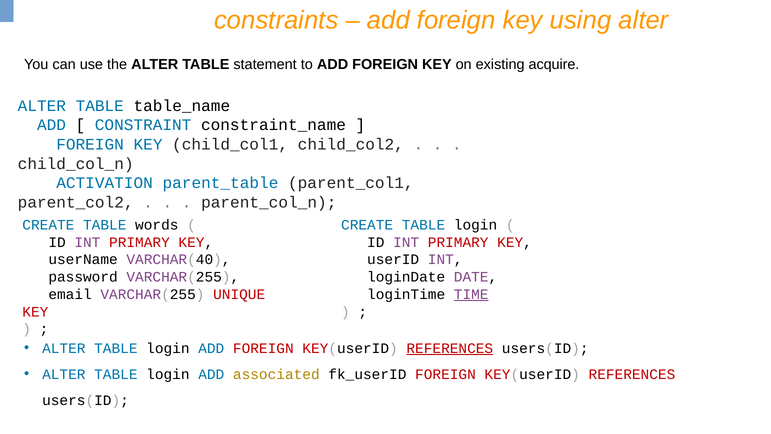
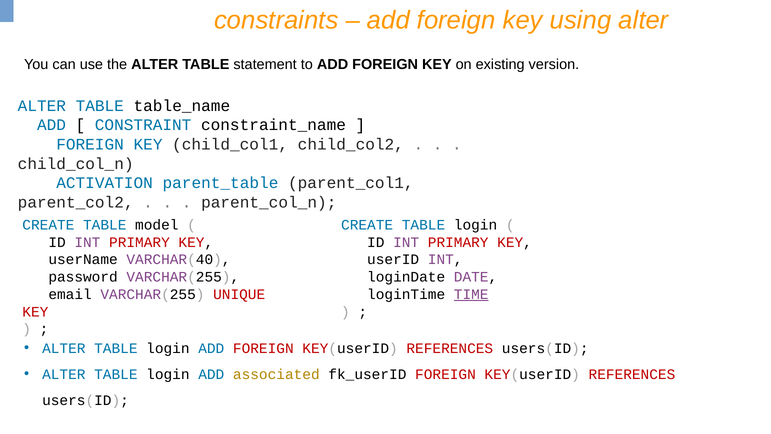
acquire: acquire -> version (554, 64)
words: words -> model (157, 225)
REFERENCES underline: present -> none (450, 348)
